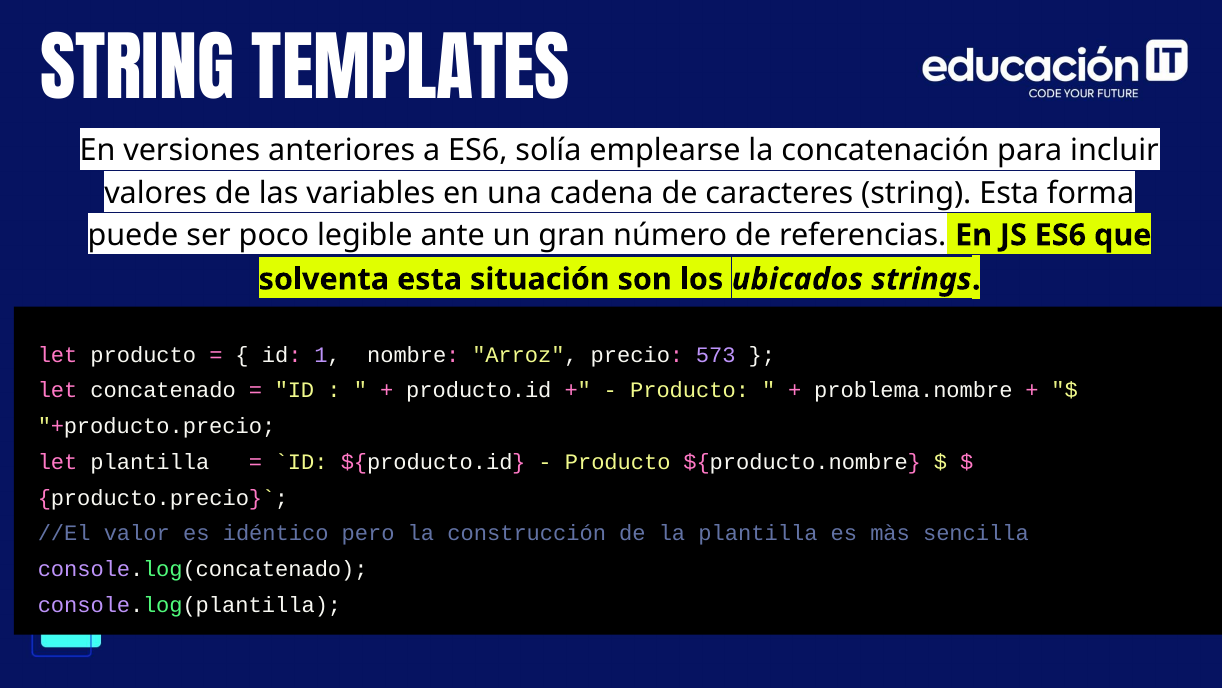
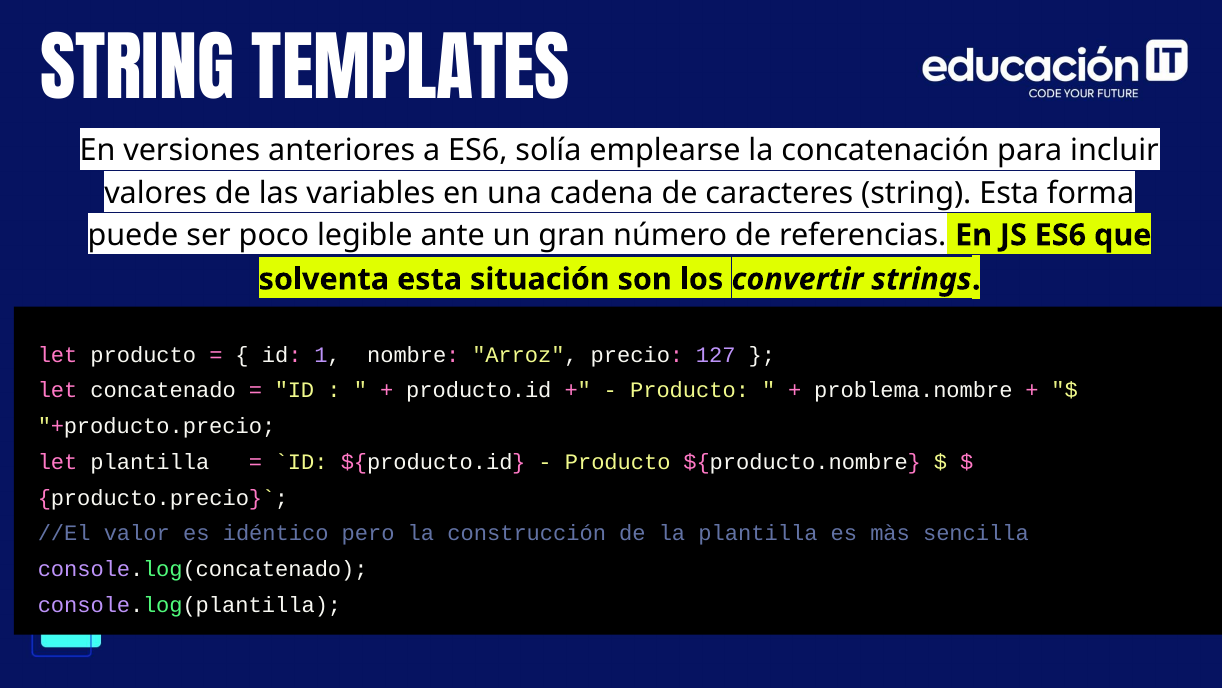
ubicados: ubicados -> convertir (798, 279)
573: 573 -> 127 (716, 354)
